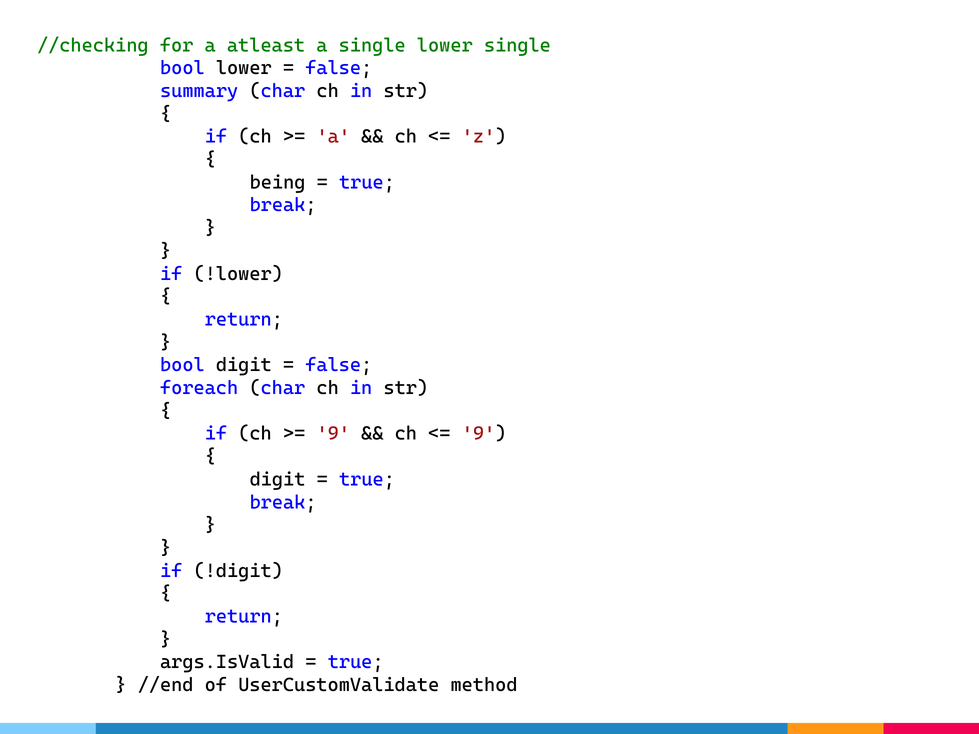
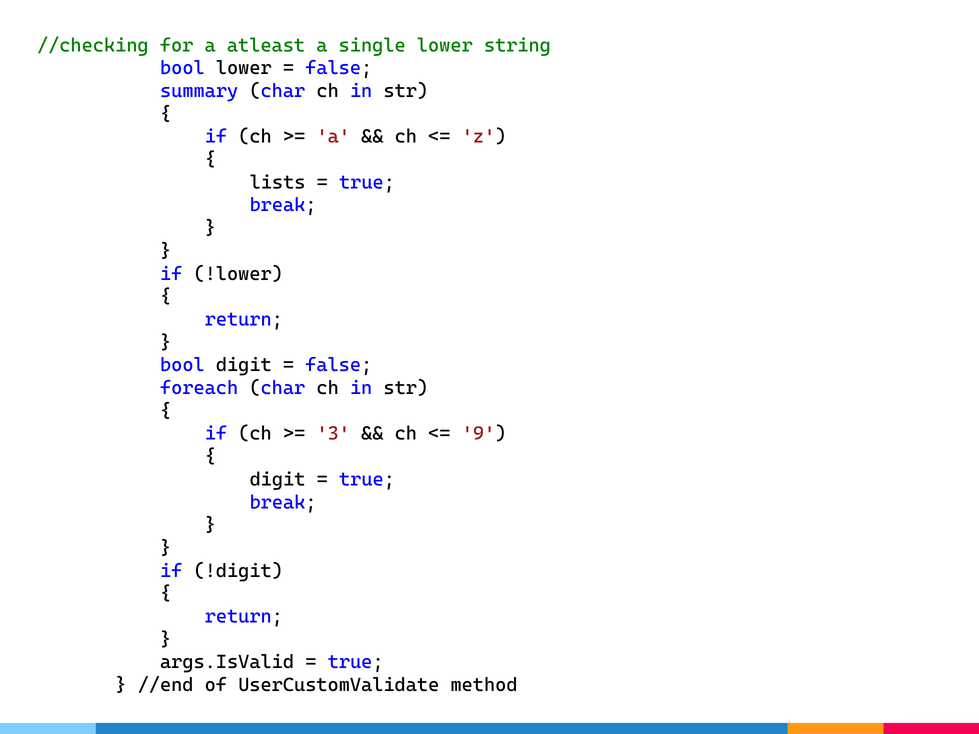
lower single: single -> string (517, 45)
being: being -> lists (278, 182)
9: 9 -> 3 (333, 434)
